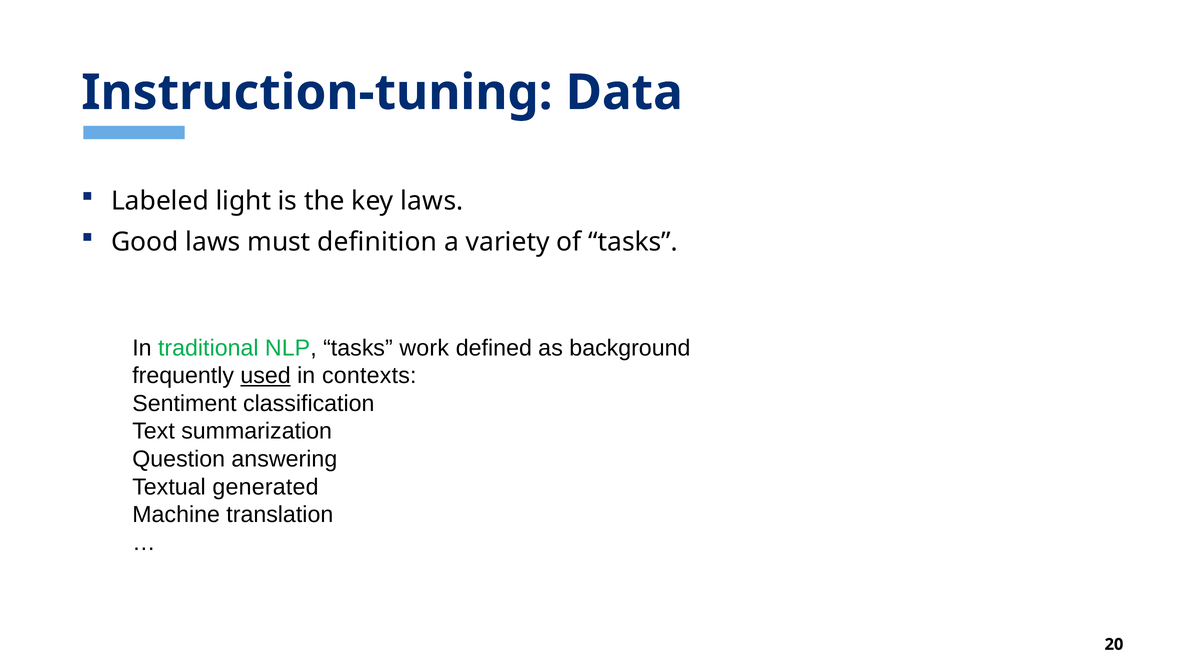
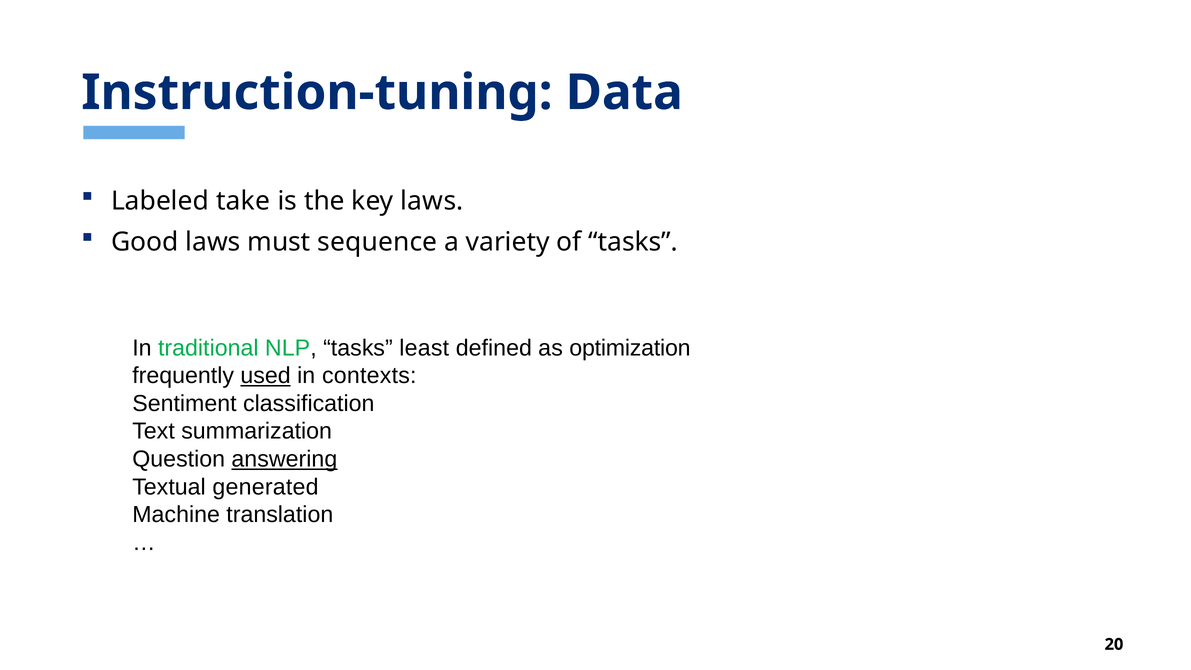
light: light -> take (243, 201)
definition: definition -> sequence (377, 242)
work: work -> least (424, 348)
background: background -> optimization (630, 348)
answering underline: none -> present (284, 459)
